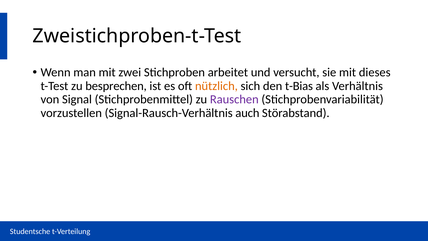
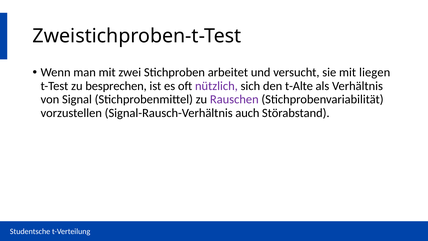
dieses: dieses -> liegen (375, 72)
nützlich colour: orange -> purple (216, 86)
t-Bias: t-Bias -> t-Alte (299, 86)
